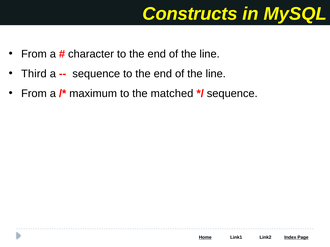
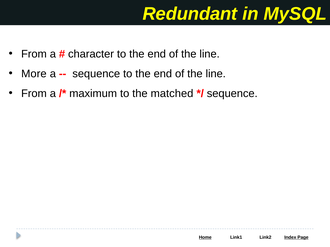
Constructs: Constructs -> Redundant (190, 14)
Third: Third -> More (34, 74)
